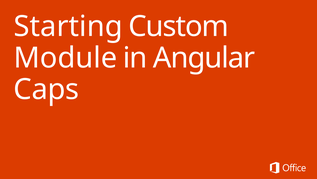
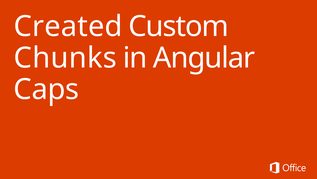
Starting: Starting -> Created (68, 26)
Module: Module -> Chunks (65, 58)
